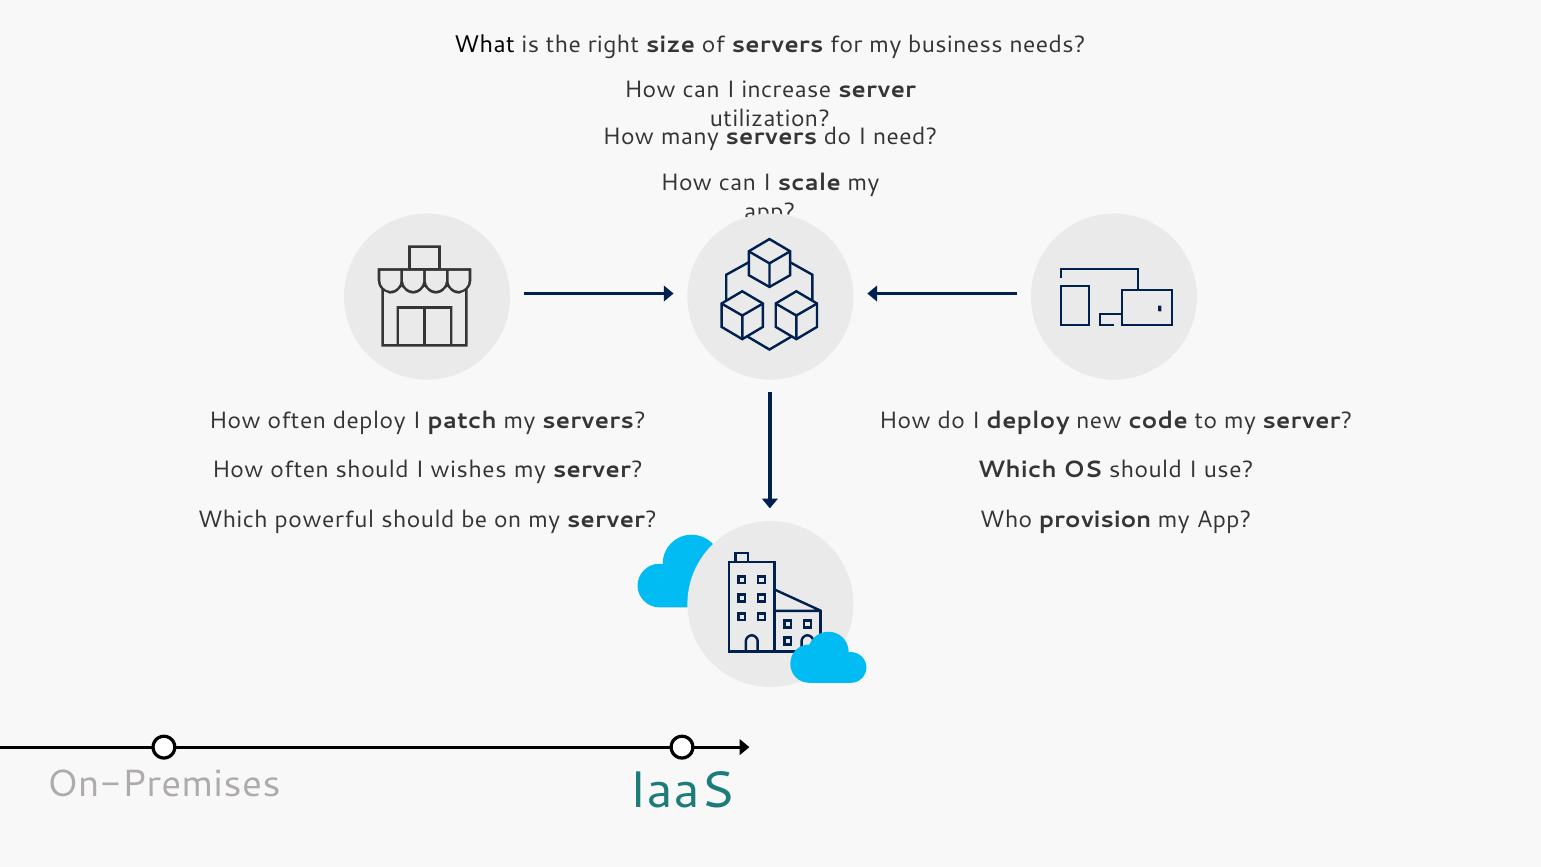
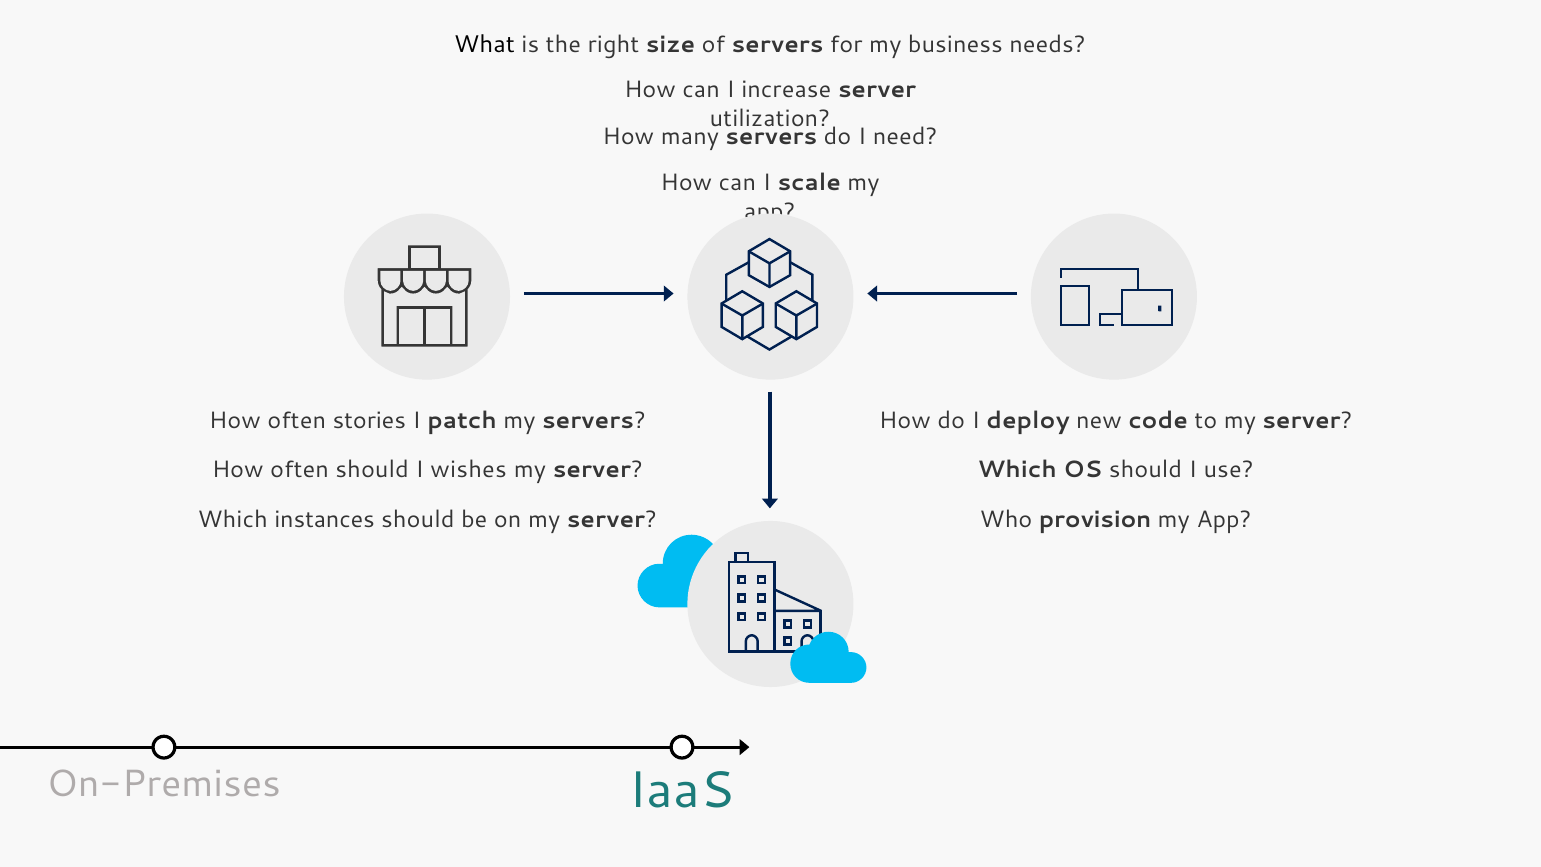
often deploy: deploy -> stories (369, 421)
powerful: powerful -> instances (325, 519)
